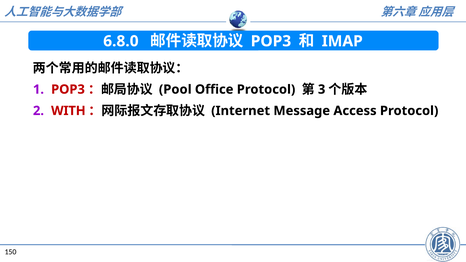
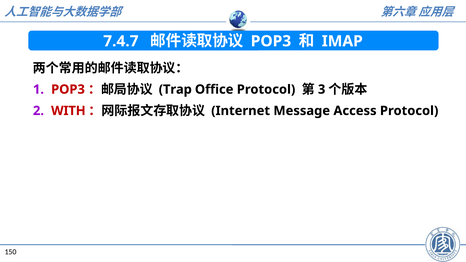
6.8.0: 6.8.0 -> 7.4.7 (121, 41)
Pool: Pool -> Trap (175, 89)
